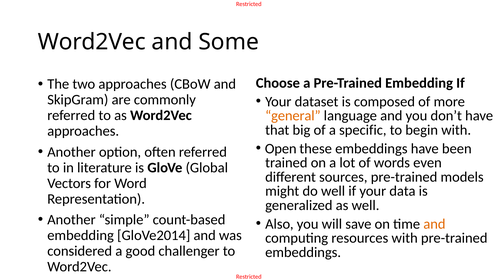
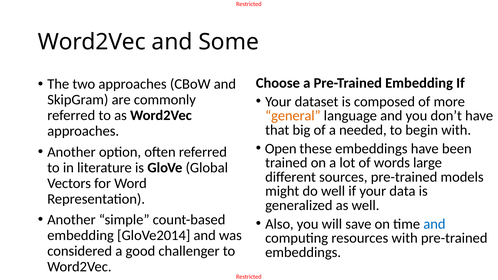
specific: specific -> needed (363, 130)
even: even -> large (428, 163)
and colour: orange -> blue (434, 224)
